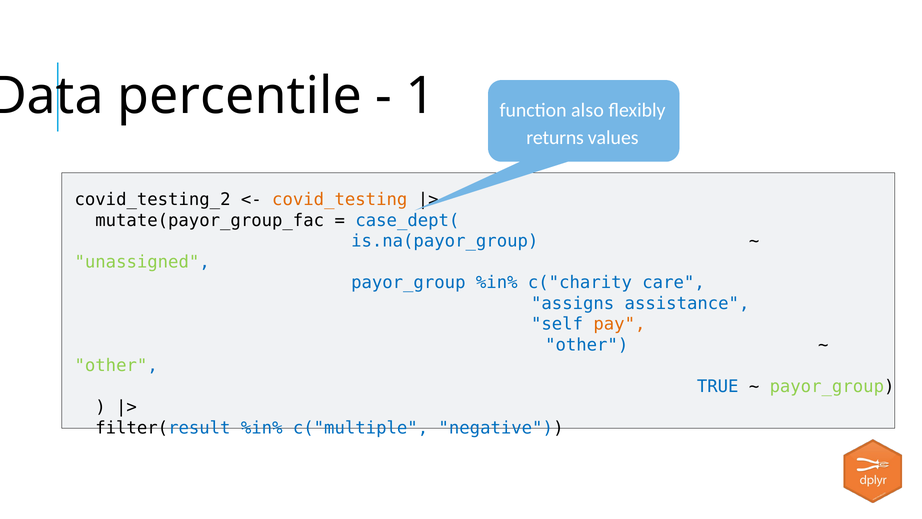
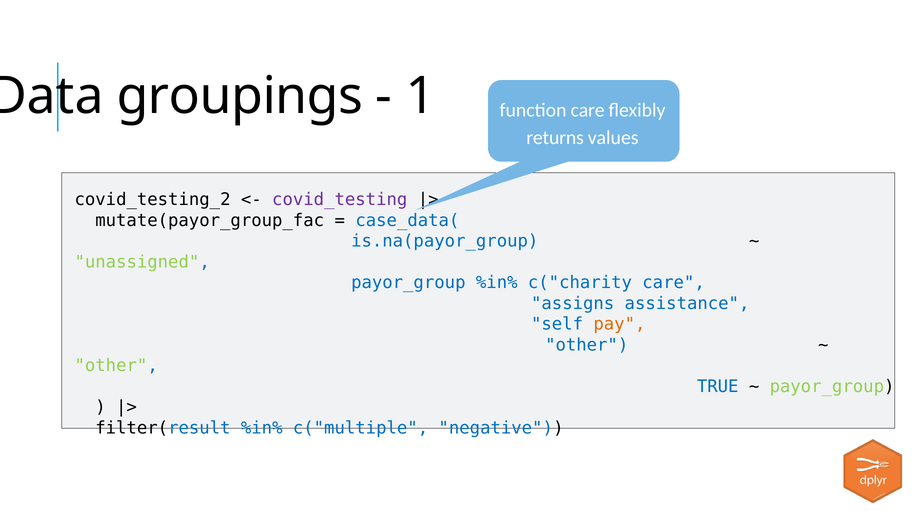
percentile: percentile -> groupings (240, 96)
function also: also -> care (588, 110)
covid_testing colour: orange -> purple (340, 199)
case_dept(: case_dept( -> case_data( (407, 220)
